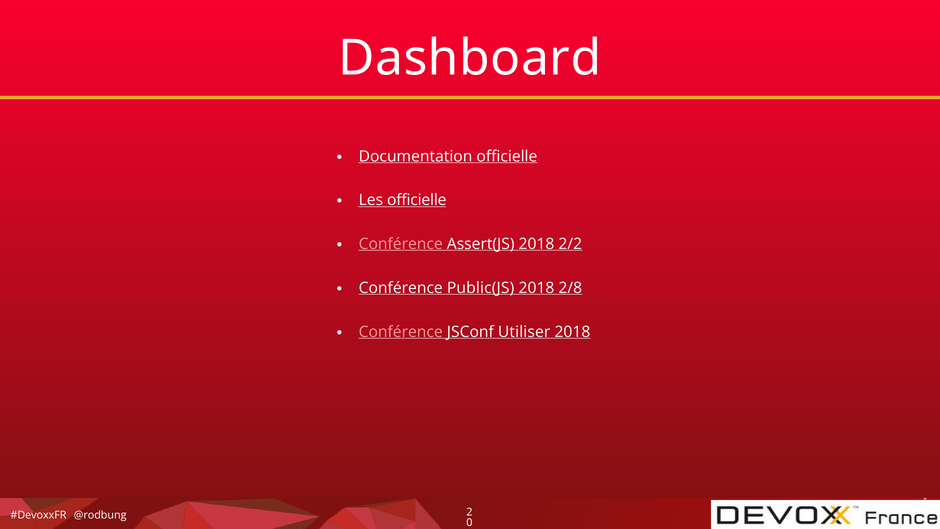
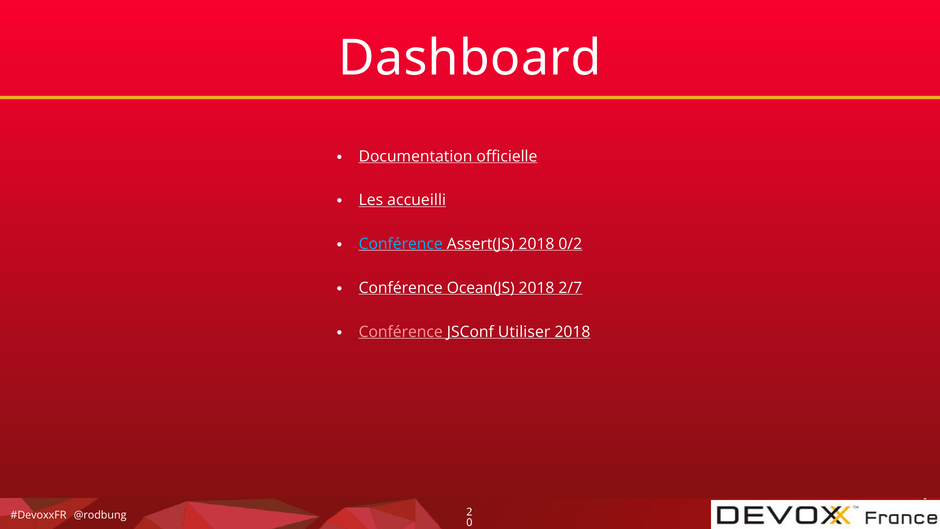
Les officielle: officielle -> accueilli (417, 200)
Conférence colour: pink -> light blue (401, 244)
2/2: 2/2 -> 0/2 (570, 244)
Public(JS: Public(JS -> Ocean(JS (481, 288)
2/8: 2/8 -> 2/7 (570, 288)
